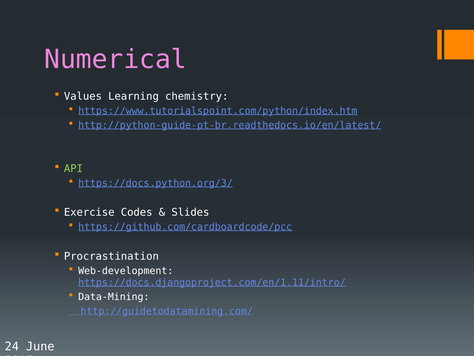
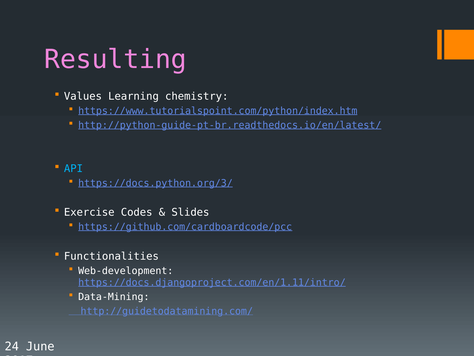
Numerical: Numerical -> Resulting (115, 59)
API colour: light green -> light blue (73, 168)
Procrastination: Procrastination -> Functionalities (111, 256)
